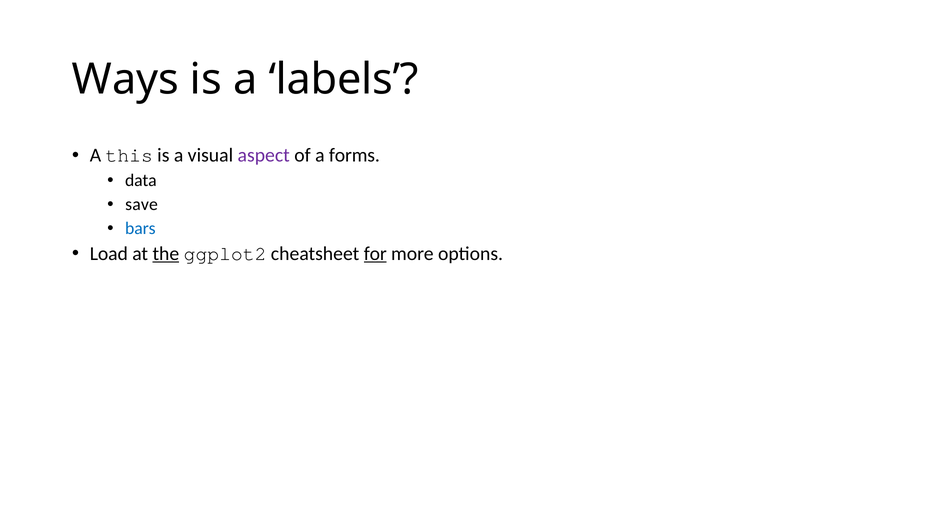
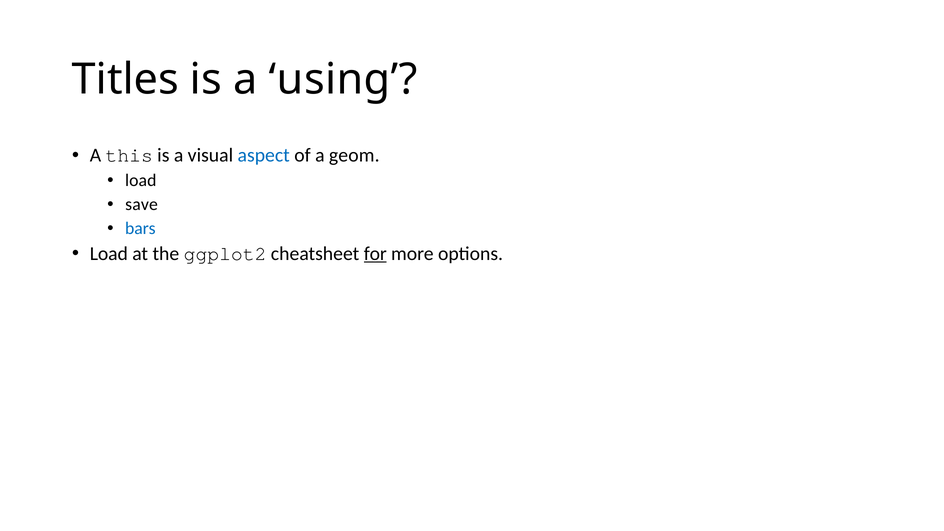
Ways: Ways -> Titles (125, 79)
labels: labels -> using (343, 79)
aspect colour: purple -> blue (264, 155)
forms: forms -> geom (354, 155)
data: data -> load (141, 180)
the underline: present -> none (166, 254)
